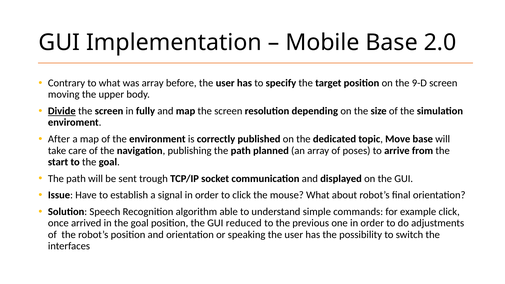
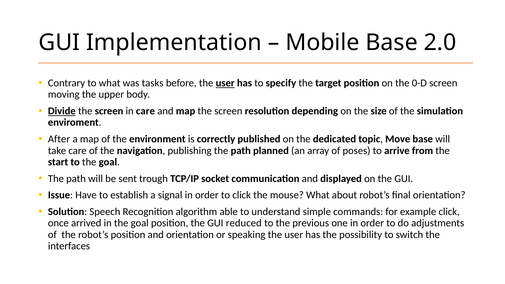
was array: array -> tasks (153, 83)
user underline: none -> present (225, 83)
9-D: 9-D -> 0-D (419, 83)
in fully: fully -> care (145, 111)
